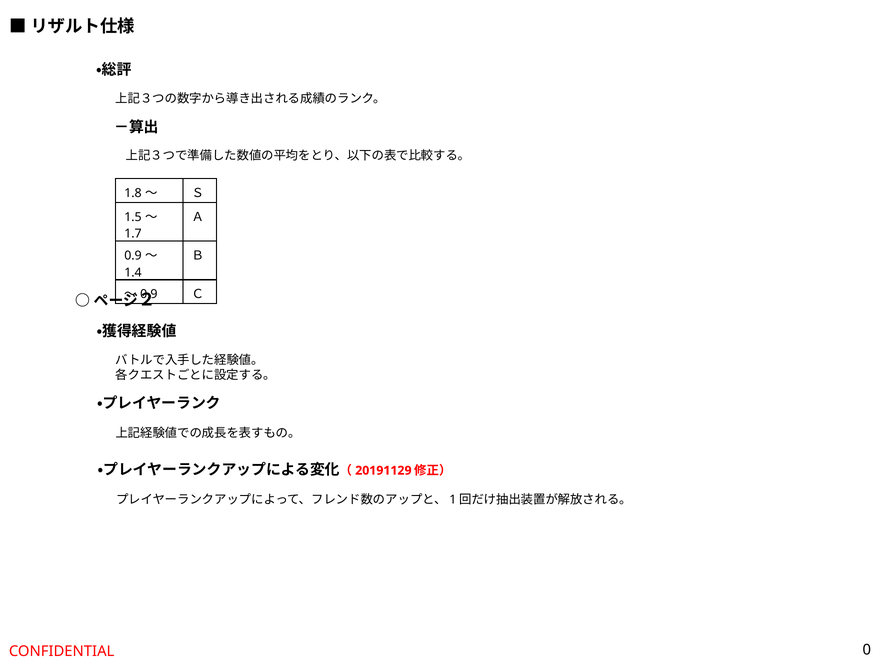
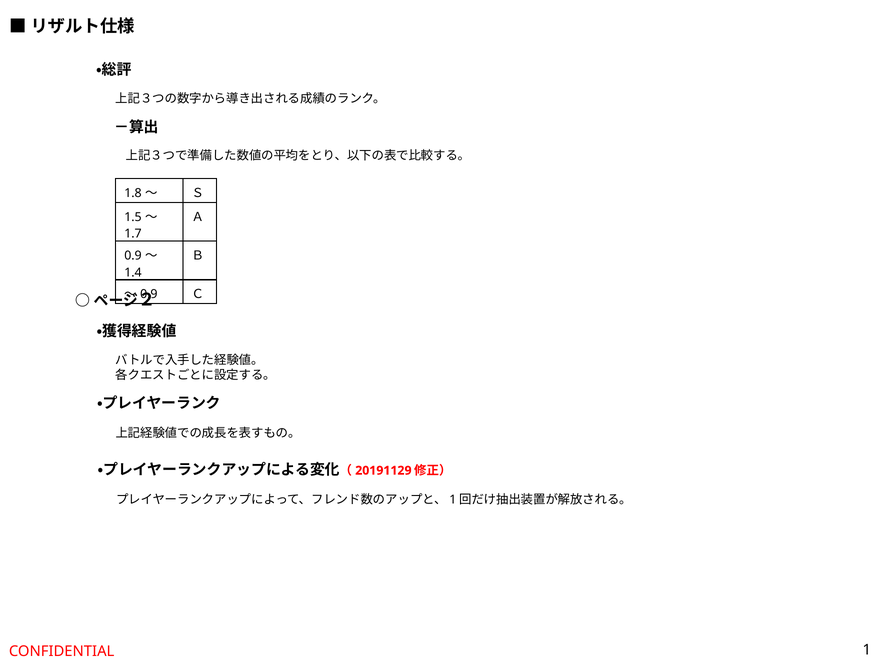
0: 0 -> 1 (867, 650)
